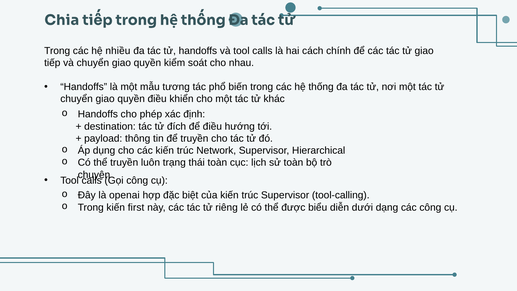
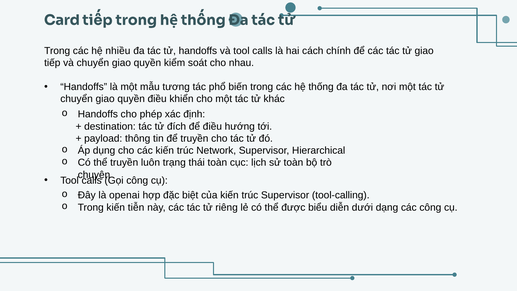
Chia: Chia -> Card (62, 20)
first: first -> tiễn (136, 207)
